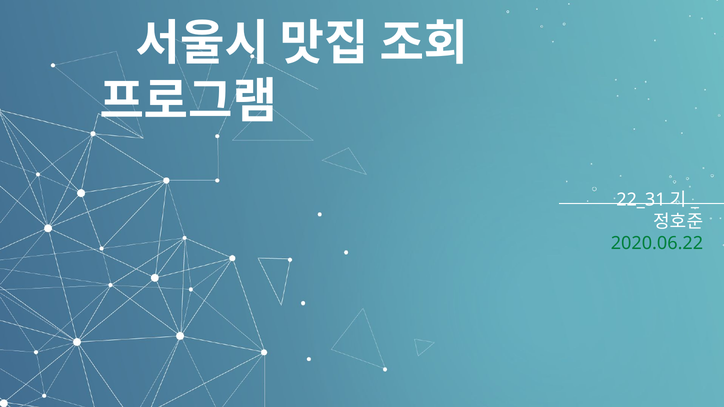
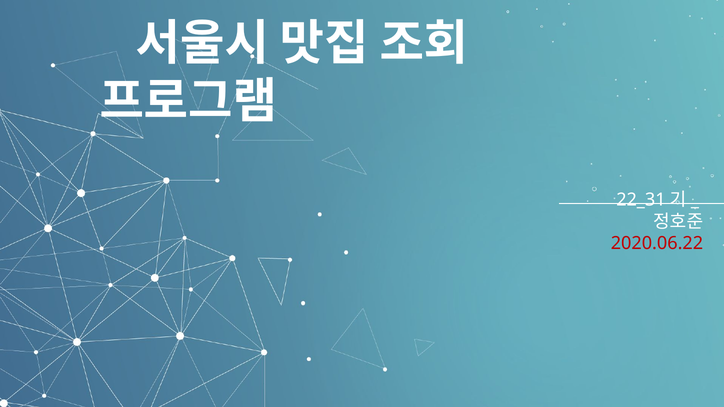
2020.06.22 colour: green -> red (657, 244)
